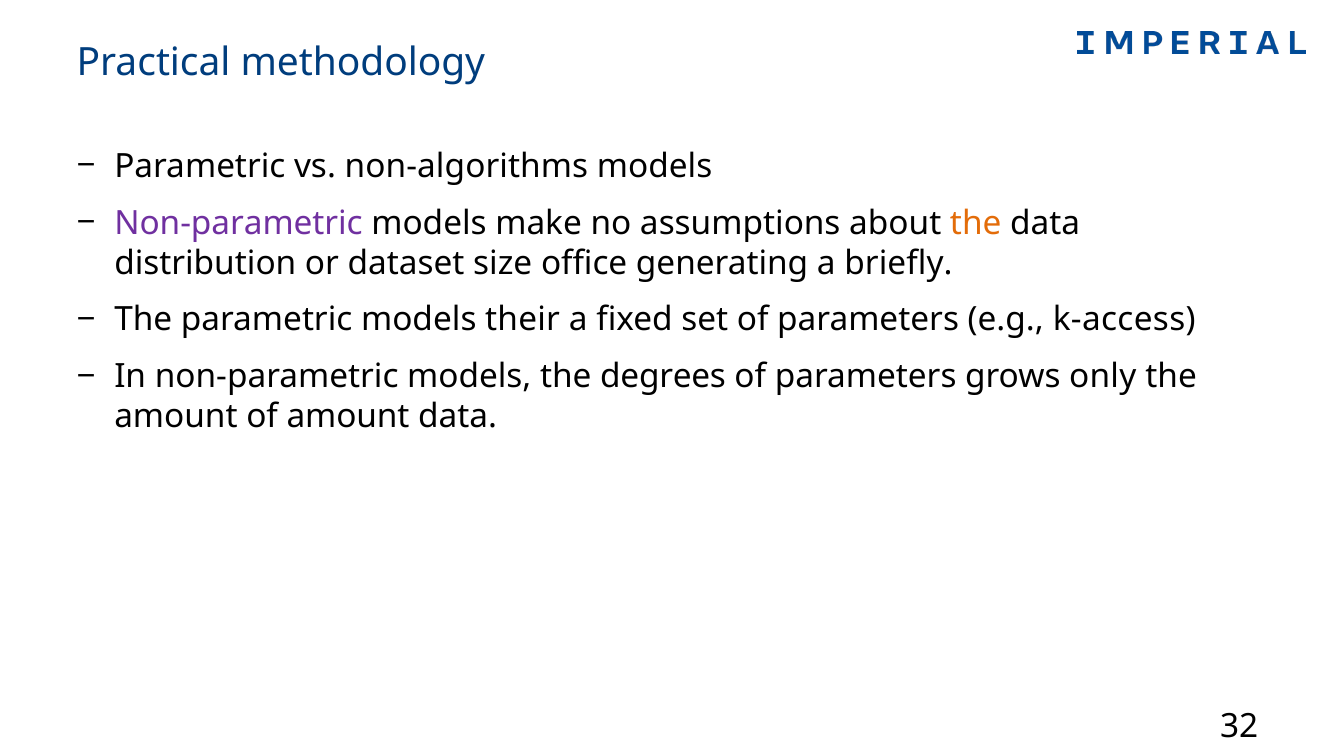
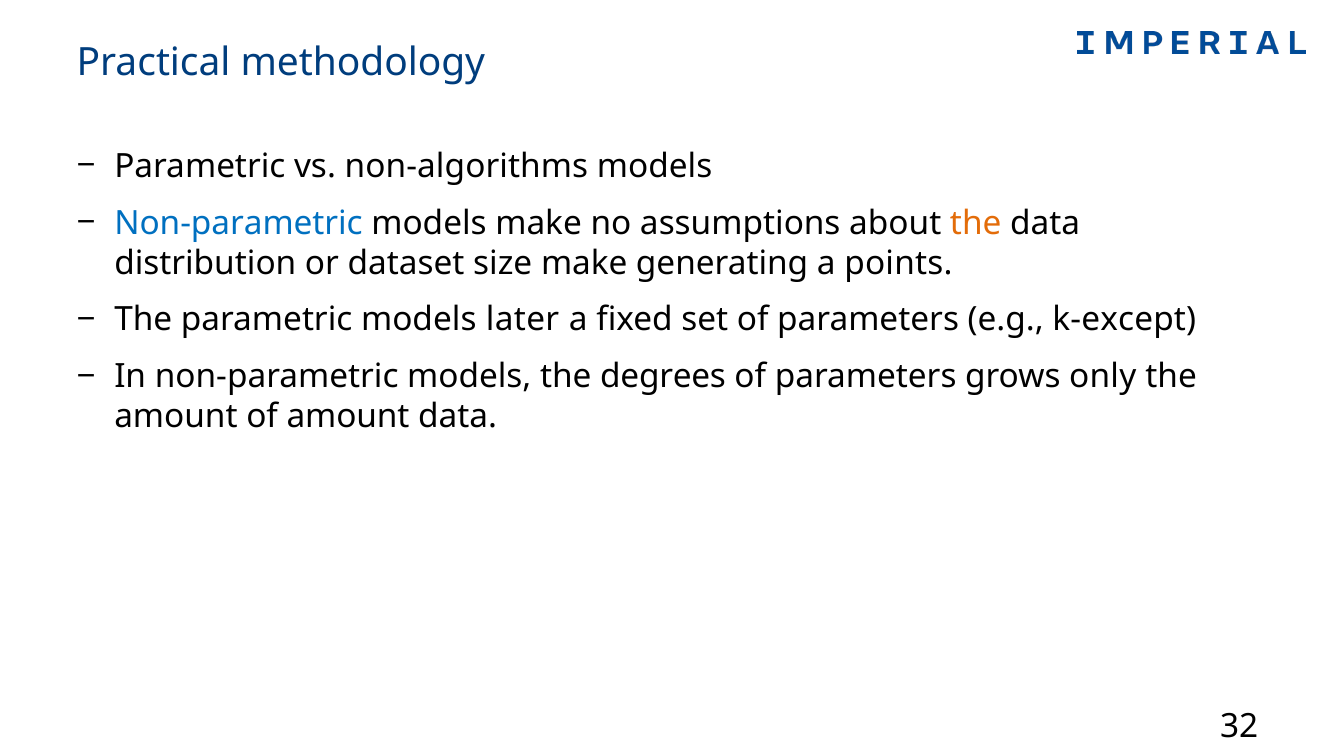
Non-parametric colour: purple -> blue (239, 223)
size office: office -> make (584, 263)
briefly: briefly -> points (898, 263)
their: their -> later (523, 320)
k-access: k-access -> k-except (1124, 320)
